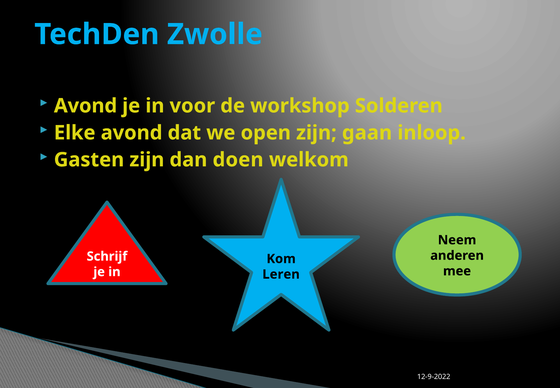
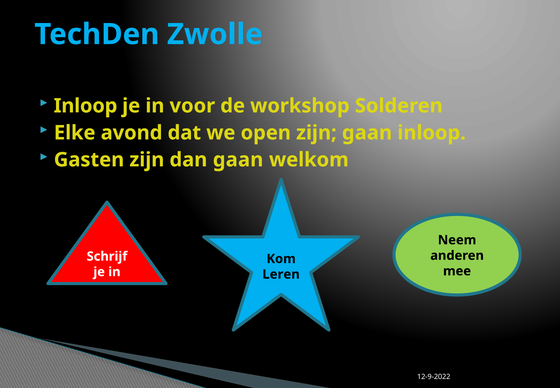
Avond: Avond -> Inloop (86, 106)
dan doen: doen -> gaan (238, 160)
